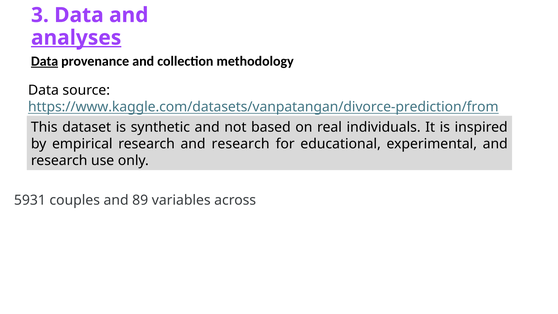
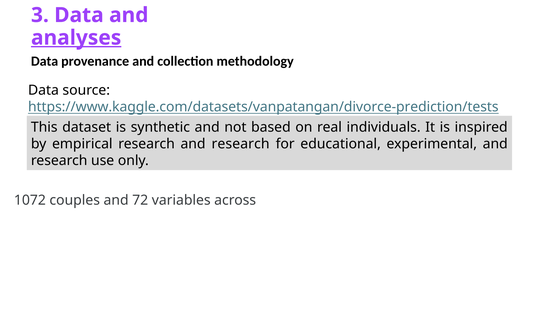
Data underline: present -> none (45, 61)
https://www.kaggle.com/datasets/vanpatangan/divorce-prediction/from: https://www.kaggle.com/datasets/vanpatangan/divorce-prediction/from -> https://www.kaggle.com/datasets/vanpatangan/divorce-prediction/tests (263, 107)
5931: 5931 -> 1072 (30, 200)
89: 89 -> 72 (140, 200)
